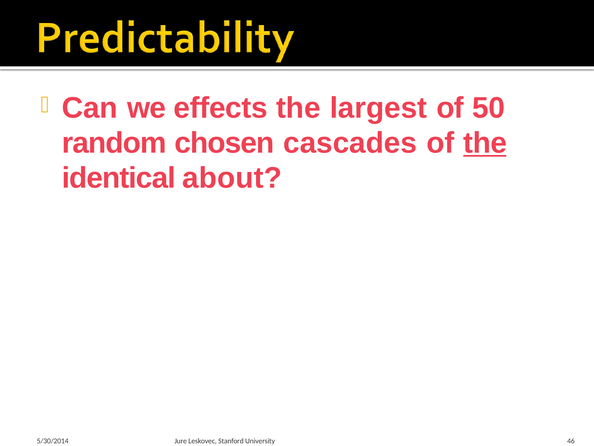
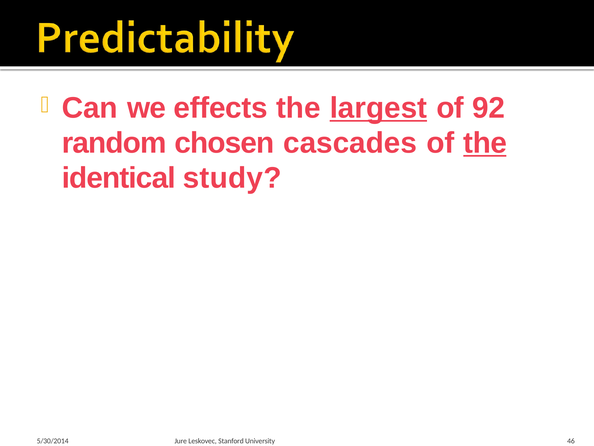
largest underline: none -> present (378, 108)
50: 50 -> 92 (489, 108)
about: about -> study (232, 178)
